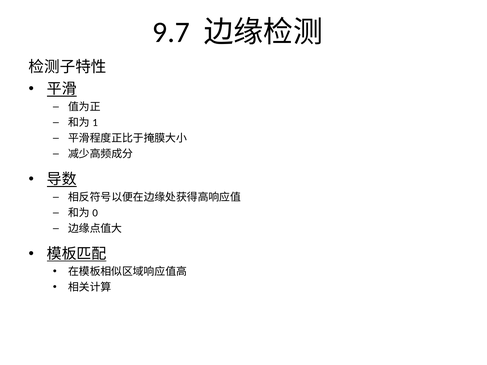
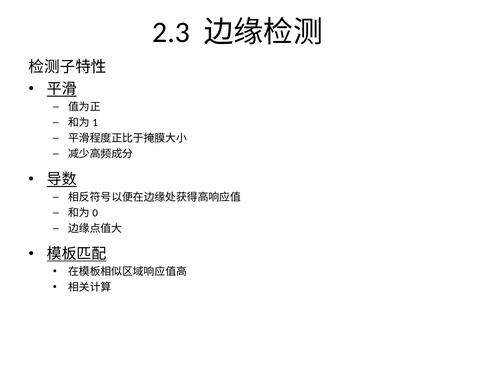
9.7: 9.7 -> 2.3 (171, 33)
